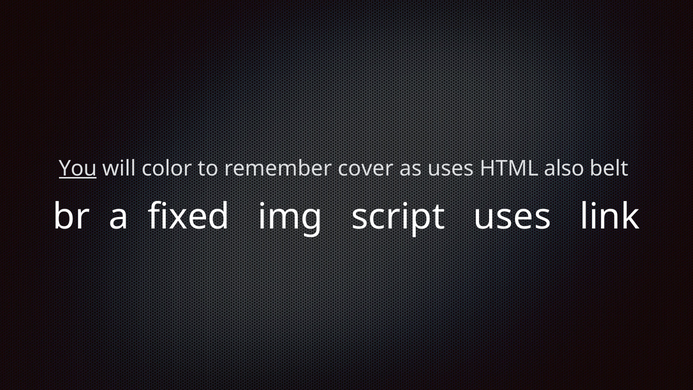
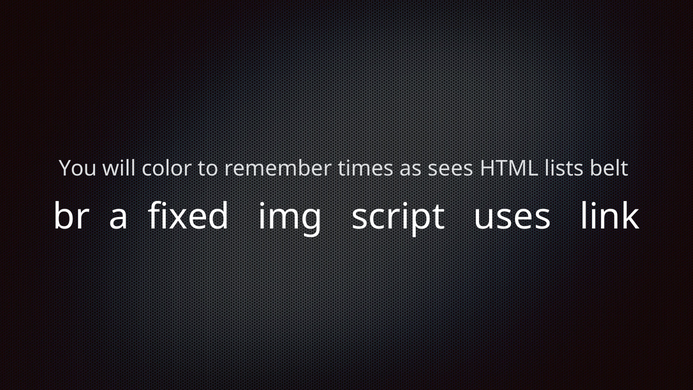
You underline: present -> none (78, 168)
cover: cover -> times (366, 168)
as uses: uses -> sees (451, 168)
also: also -> lists (564, 168)
